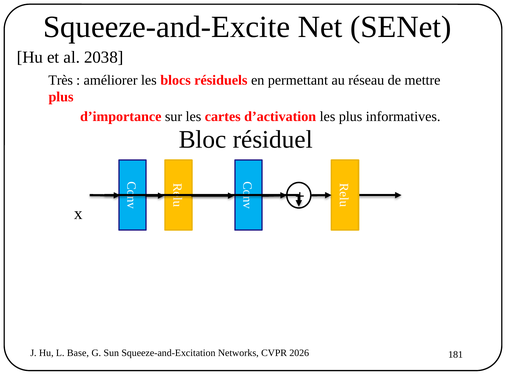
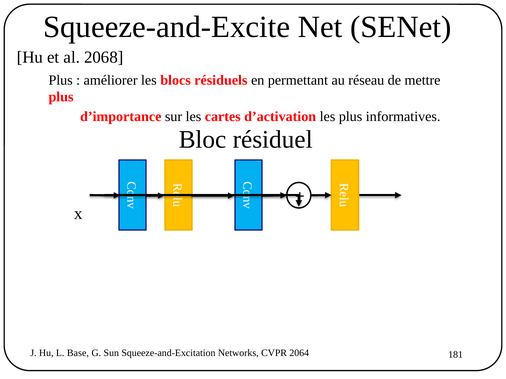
2038: 2038 -> 2068 (104, 57)
Très: Très -> Plus (61, 80)
2026: 2026 -> 2064 (299, 354)
